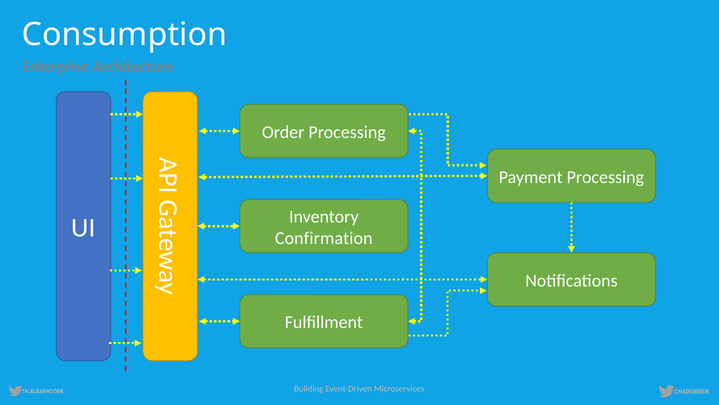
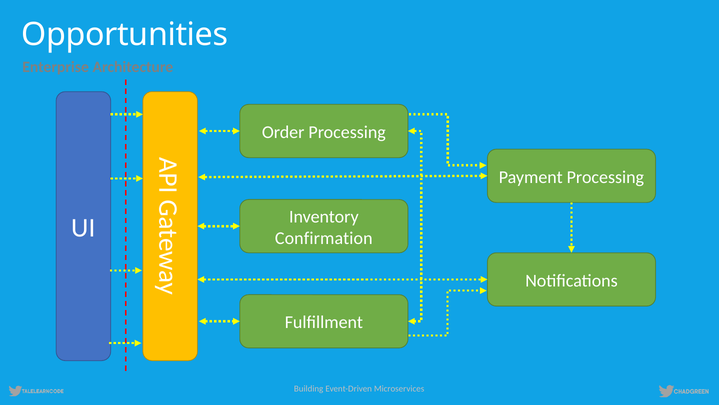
Consumption: Consumption -> Opportunities (125, 34)
